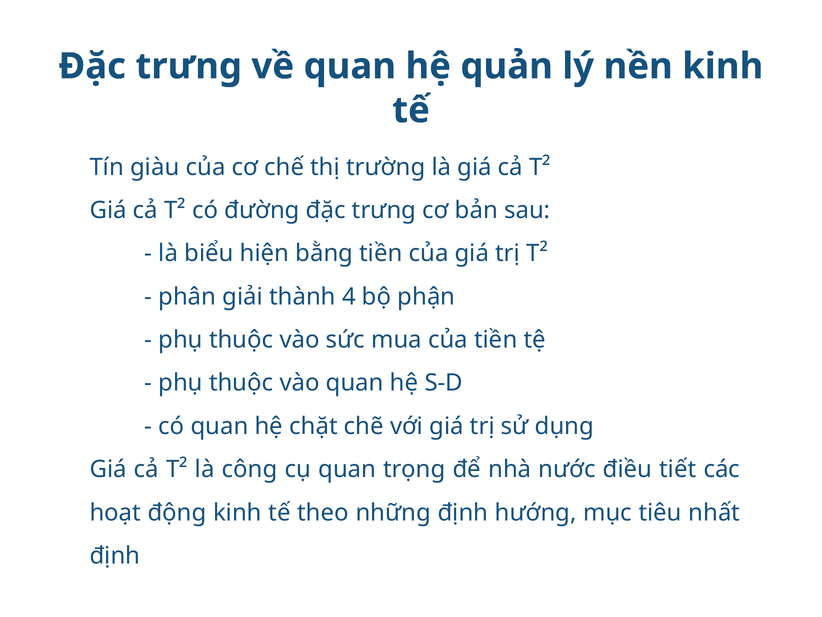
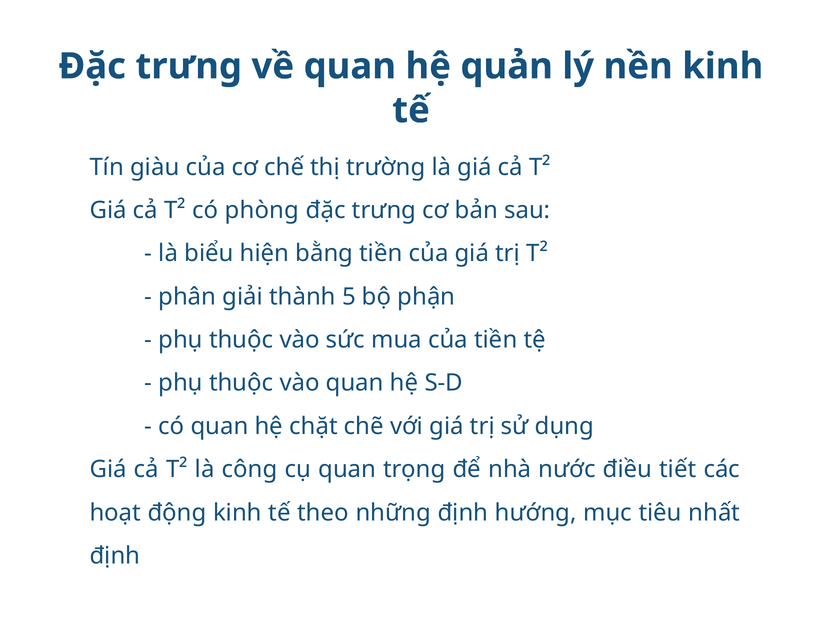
đường: đường -> phòng (262, 210)
4: 4 -> 5 (349, 296)
